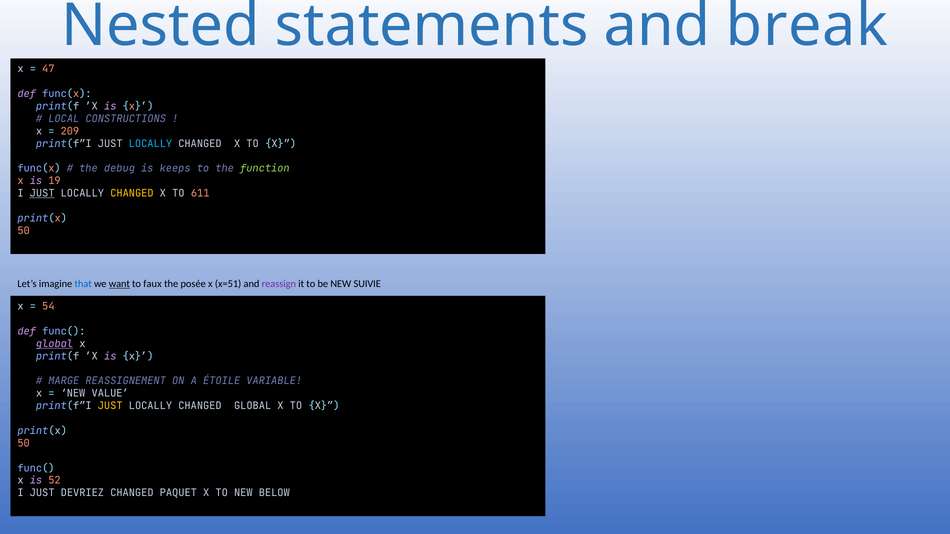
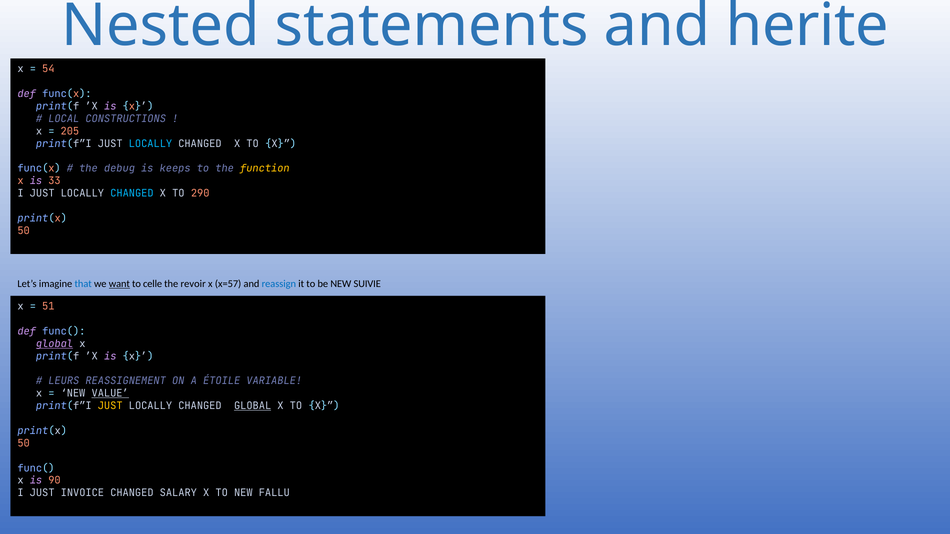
break: break -> herite (807, 26)
47: 47 -> 54 (48, 69)
209: 209 -> 205 (70, 131)
function colour: light green -> yellow (265, 169)
19: 19 -> 33 (54, 181)
JUST underline: present -> none (42, 194)
CHANGED colour: yellow -> light blue (132, 194)
611: 611 -> 290 (200, 194)
faux: faux -> celle (153, 284)
posée: posée -> revoir (193, 284)
x=51: x=51 -> x=57 (228, 284)
reassign colour: purple -> blue (279, 284)
54: 54 -> 51 (48, 307)
MARGE: MARGE -> LEURS (64, 381)
VALUE underline: none -> present (110, 394)
GLOBAL underline: none -> present (253, 406)
52: 52 -> 90 (54, 481)
DEVRIEZ: DEVRIEZ -> INVOICE (82, 493)
PAQUET: PAQUET -> SALARY (178, 493)
BELOW: BELOW -> FALLU (274, 493)
